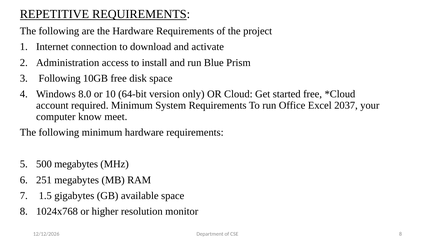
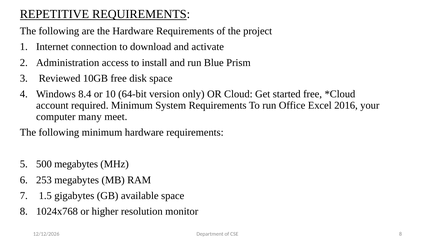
Following: Following -> Reviewed (60, 78)
8.0: 8.0 -> 8.4 (85, 94)
2037: 2037 -> 2016 (346, 105)
know: know -> many (90, 117)
251: 251 -> 253 (44, 180)
